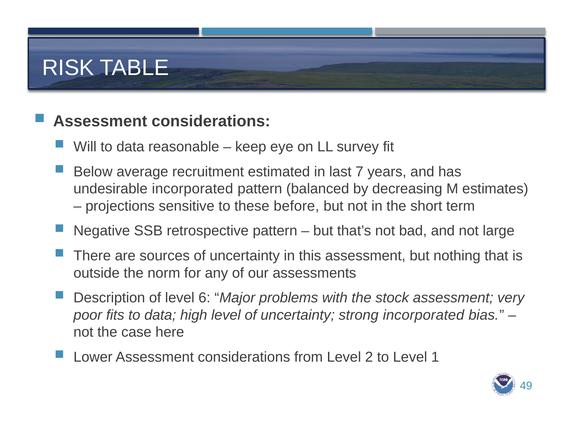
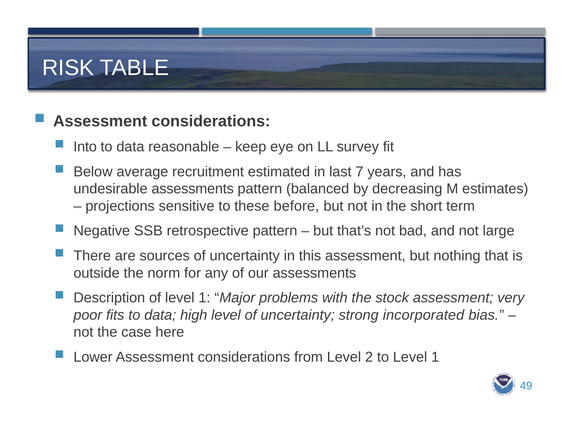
Will: Will -> Into (85, 147)
undesirable incorporated: incorporated -> assessments (193, 189)
of level 6: 6 -> 1 (204, 298)
